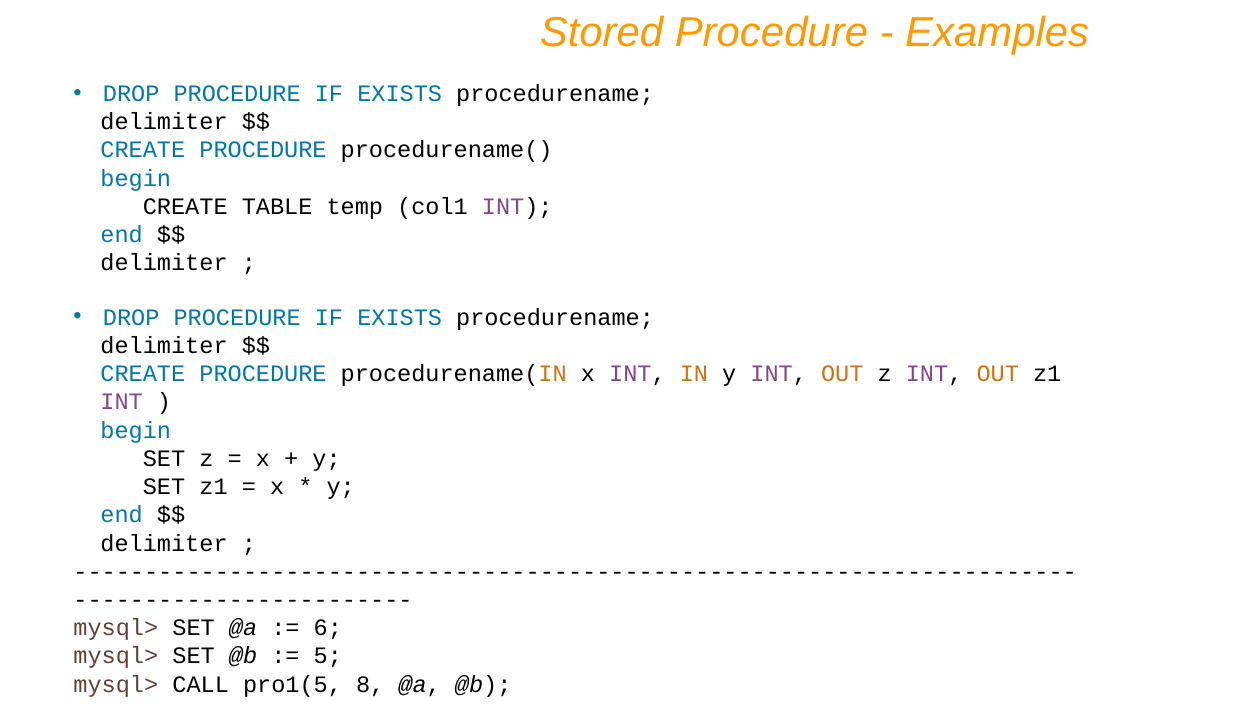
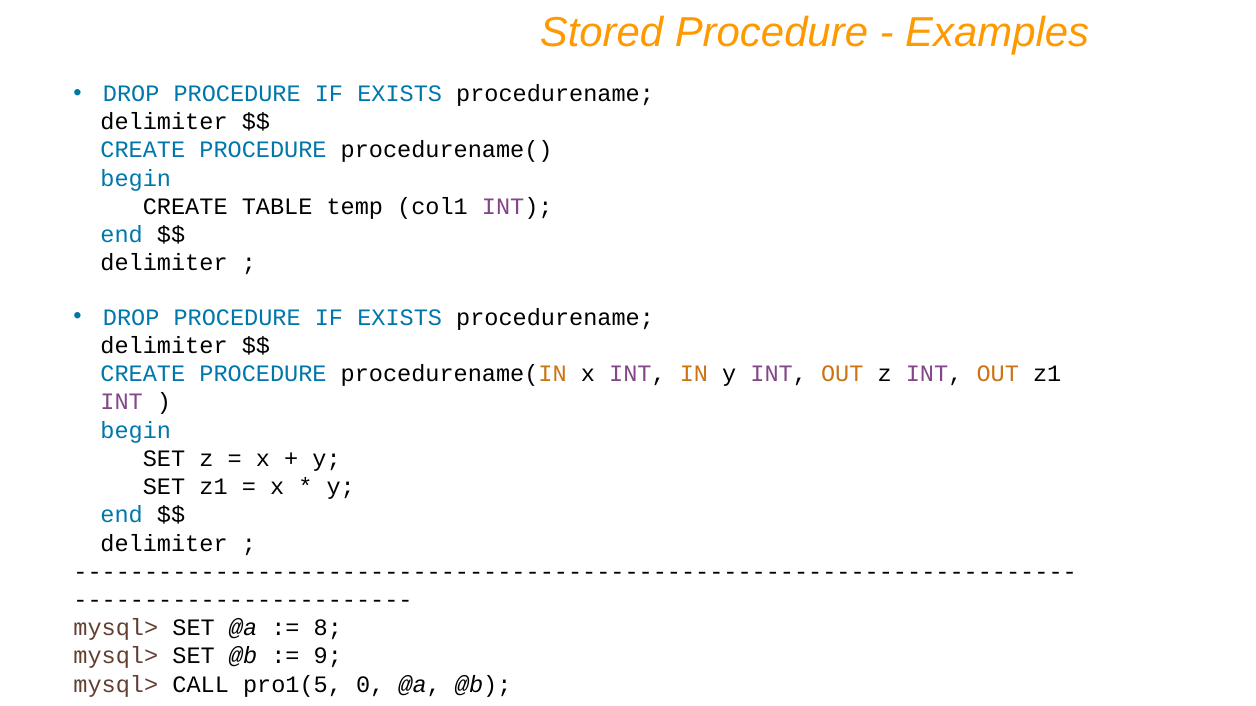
6: 6 -> 8 (328, 628)
5: 5 -> 9 (328, 657)
8: 8 -> 0 (370, 685)
